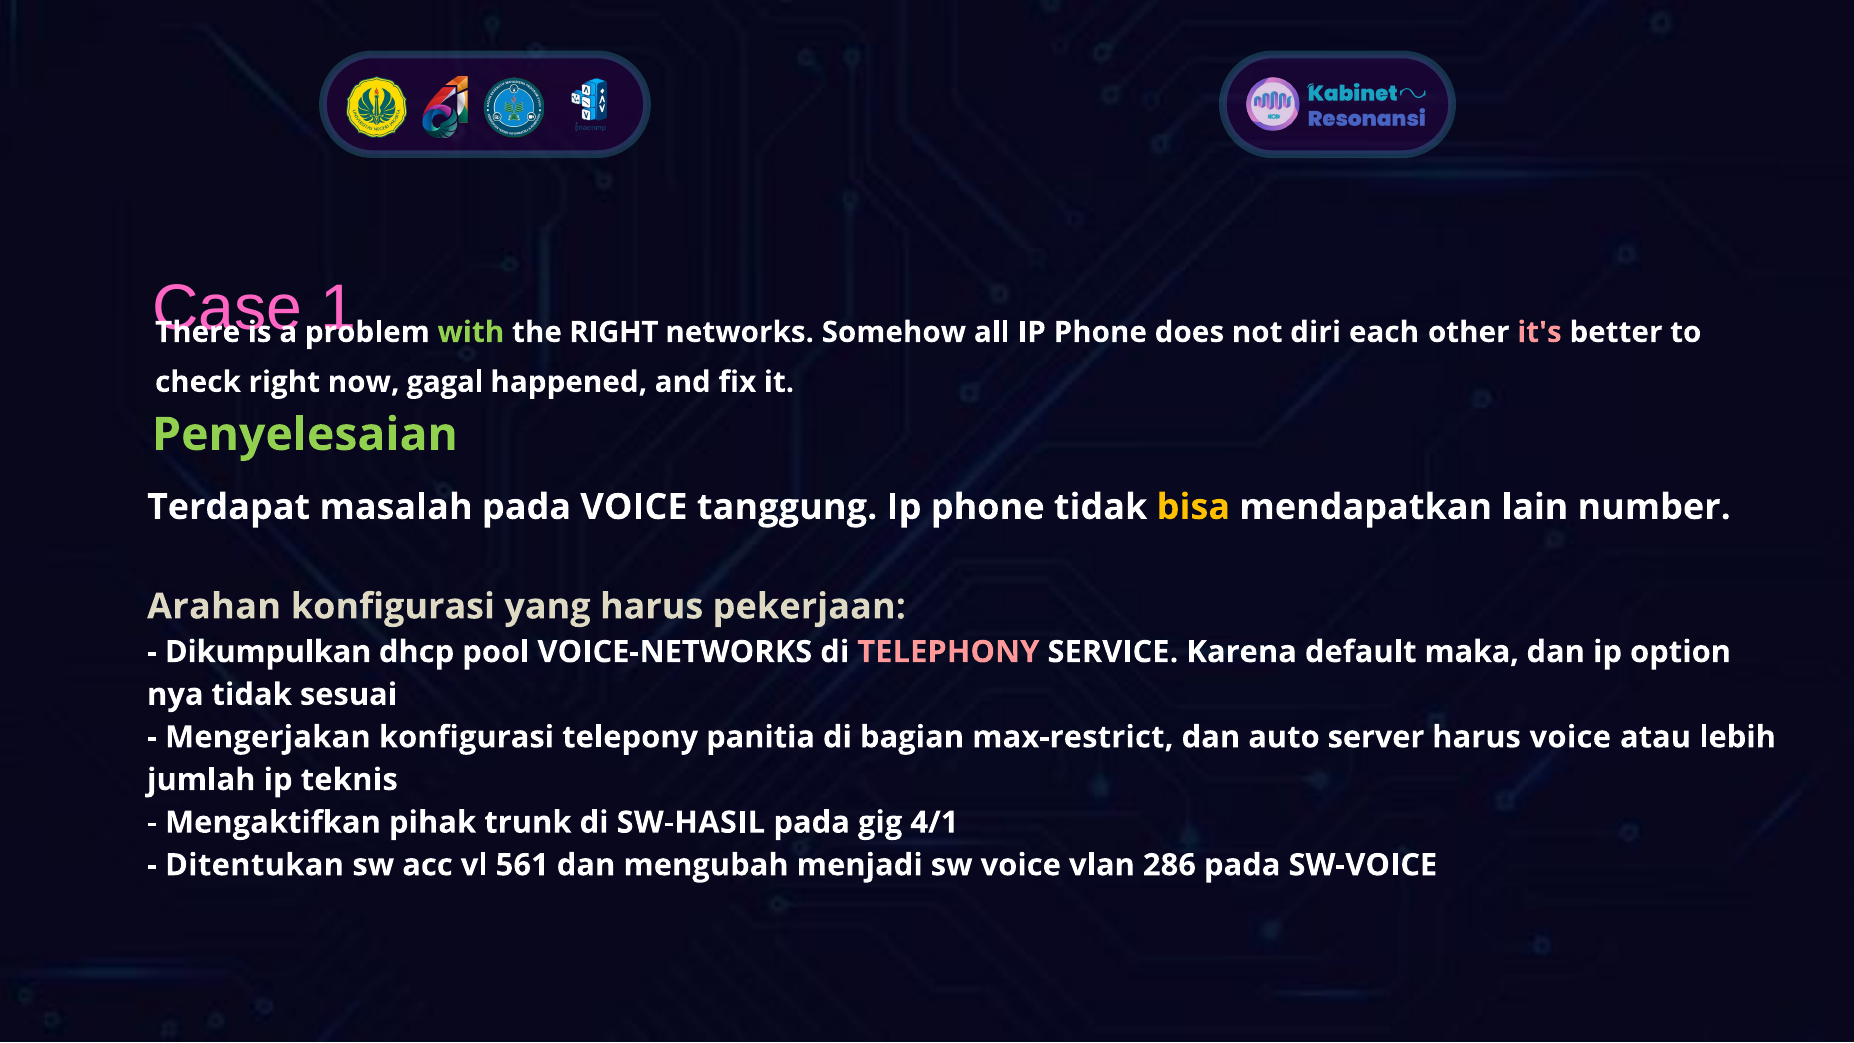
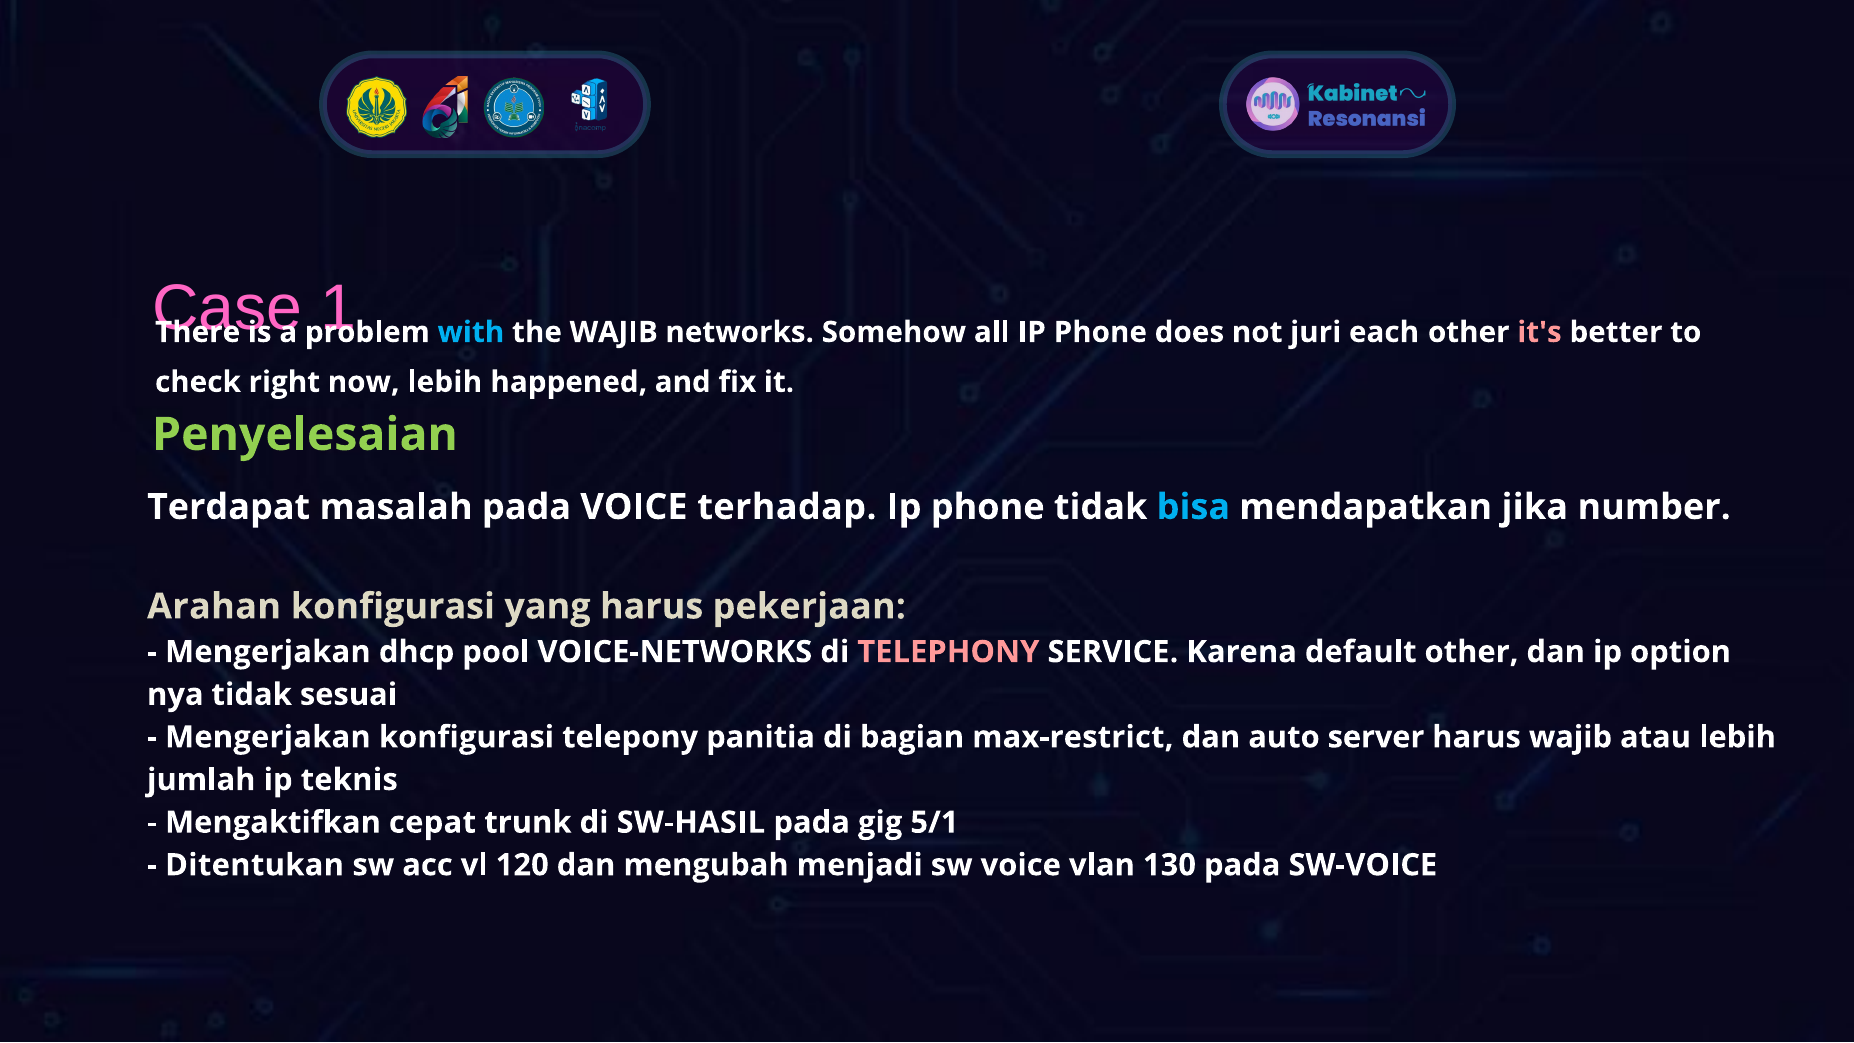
with colour: light green -> light blue (471, 332)
the RIGHT: RIGHT -> WAJIB (614, 332)
diri: diri -> juri (1316, 332)
now gagal: gagal -> lebih (445, 382)
tanggung: tanggung -> terhadap (787, 507)
bisa colour: yellow -> light blue (1193, 507)
lain: lain -> jika (1535, 507)
Dikumpulkan: Dikumpulkan -> Mengerjakan (268, 652)
default maka: maka -> other (1472, 652)
harus voice: voice -> wajib (1570, 737)
pihak: pihak -> cepat (432, 822)
4/1: 4/1 -> 5/1 (934, 822)
561: 561 -> 120 (522, 865)
286: 286 -> 130 (1169, 865)
